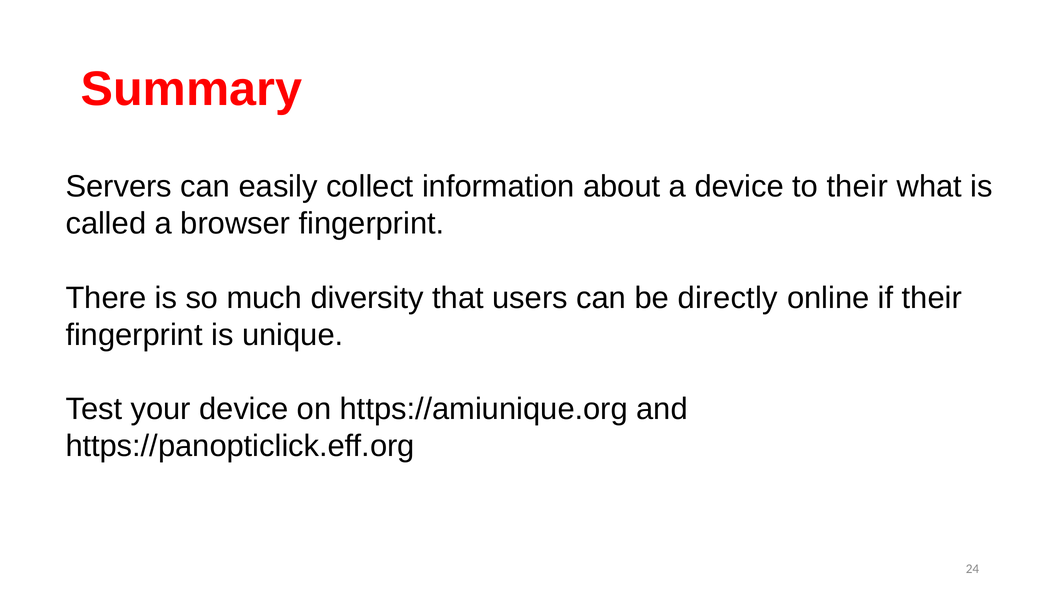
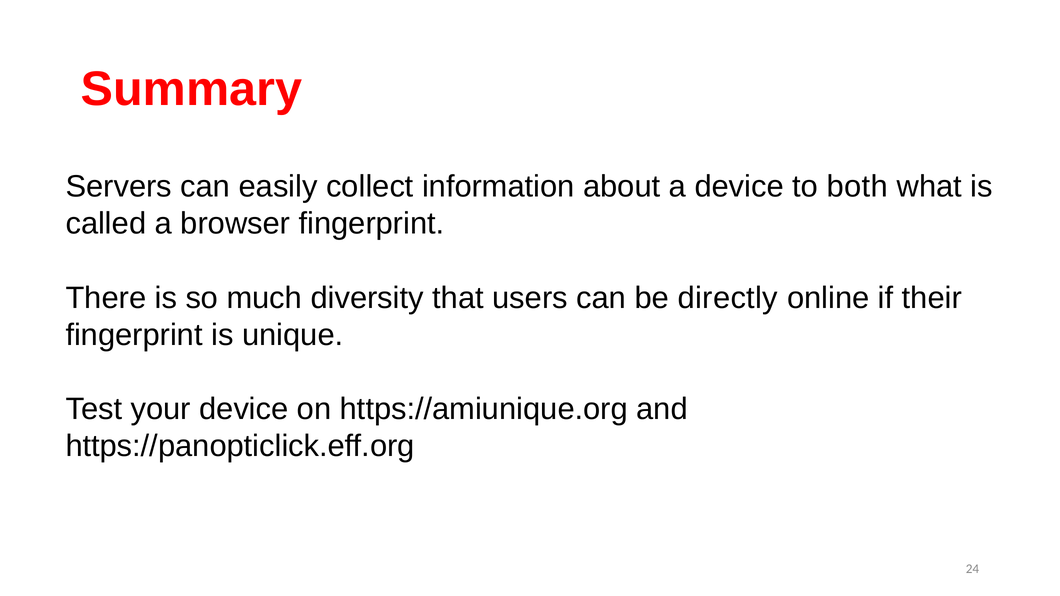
to their: their -> both (857, 187)
